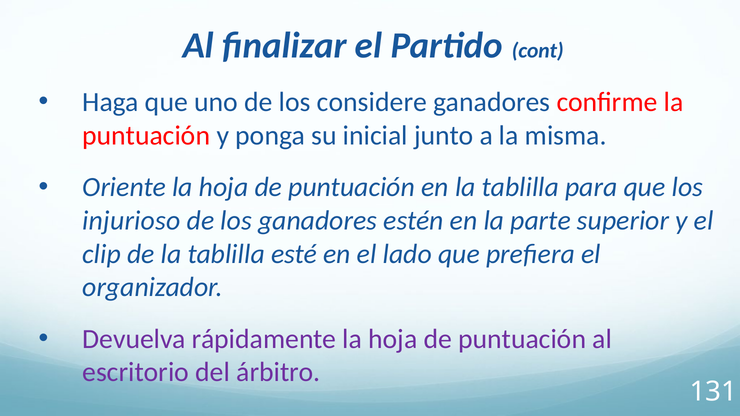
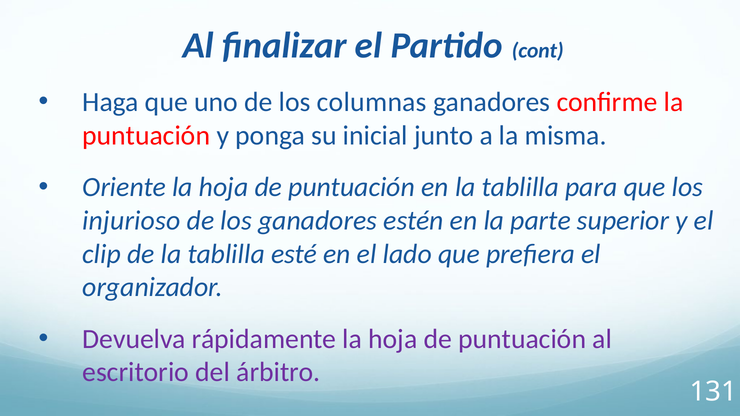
considere: considere -> columnas (372, 102)
